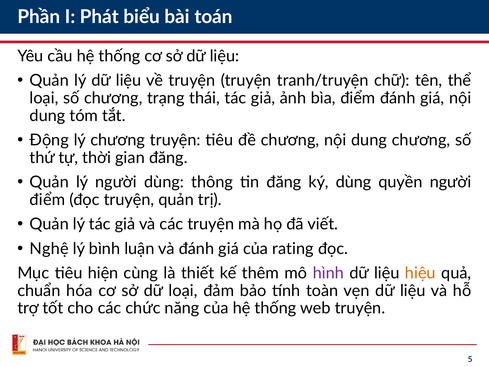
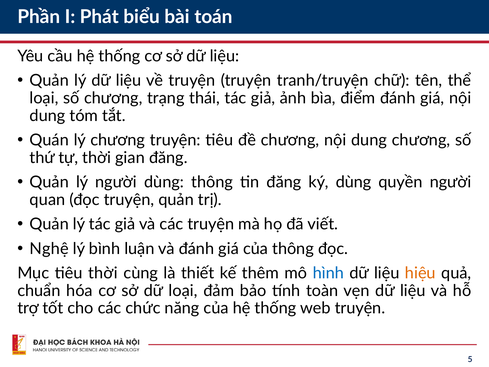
Động: Động -> Quán (49, 140)
điểm: điểm -> quan (47, 200)
của rating: rating -> thông (293, 248)
tiêu hiện: hiện -> thời (103, 273)
hình colour: purple -> blue (328, 273)
